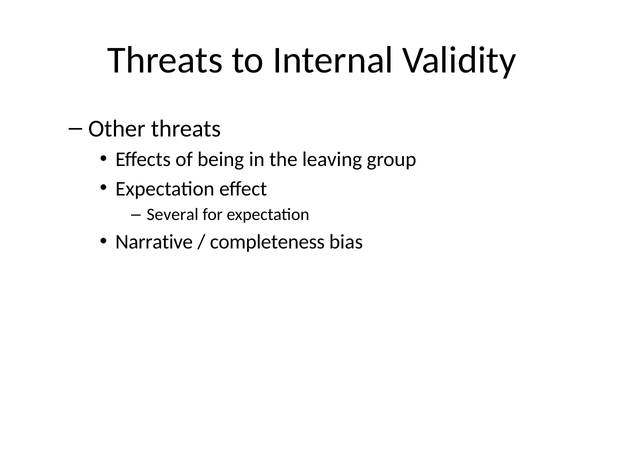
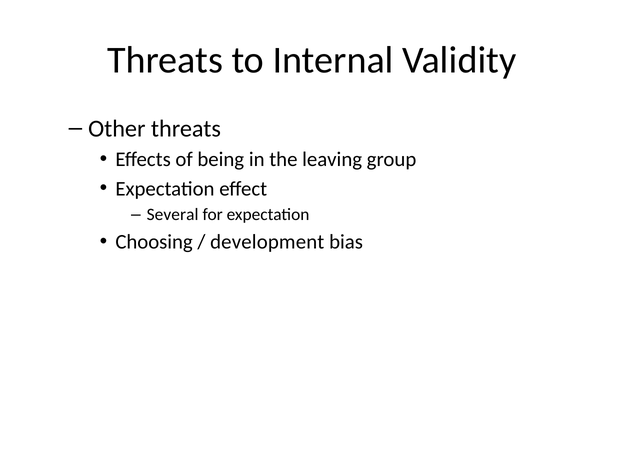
Narrative: Narrative -> Choosing (154, 242)
completeness: completeness -> development (267, 242)
